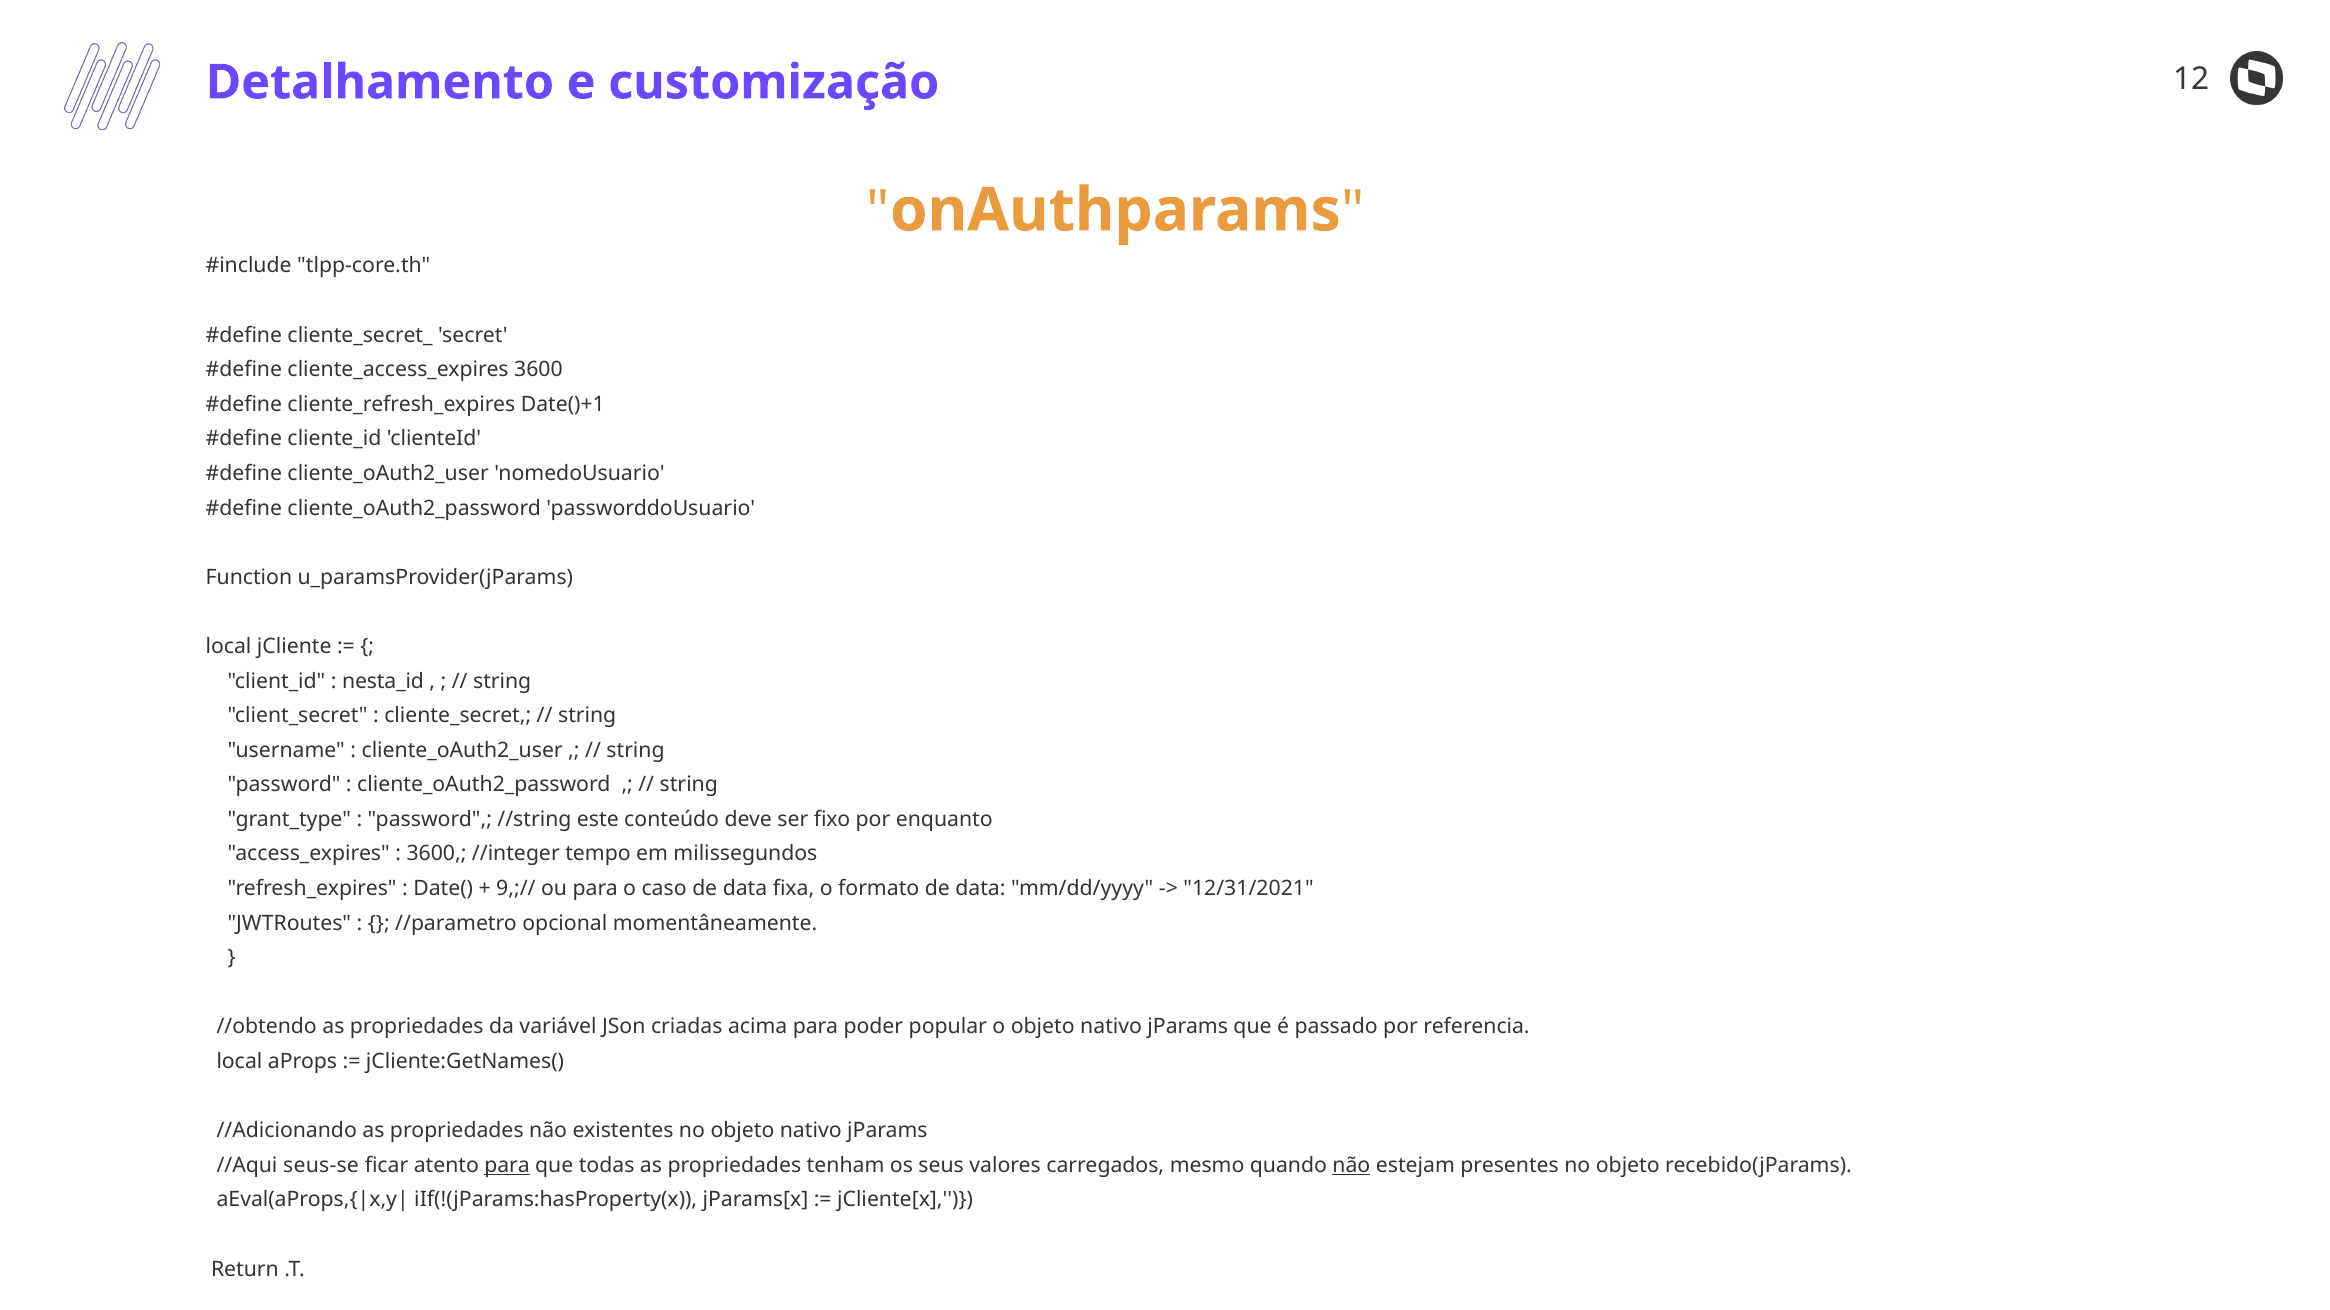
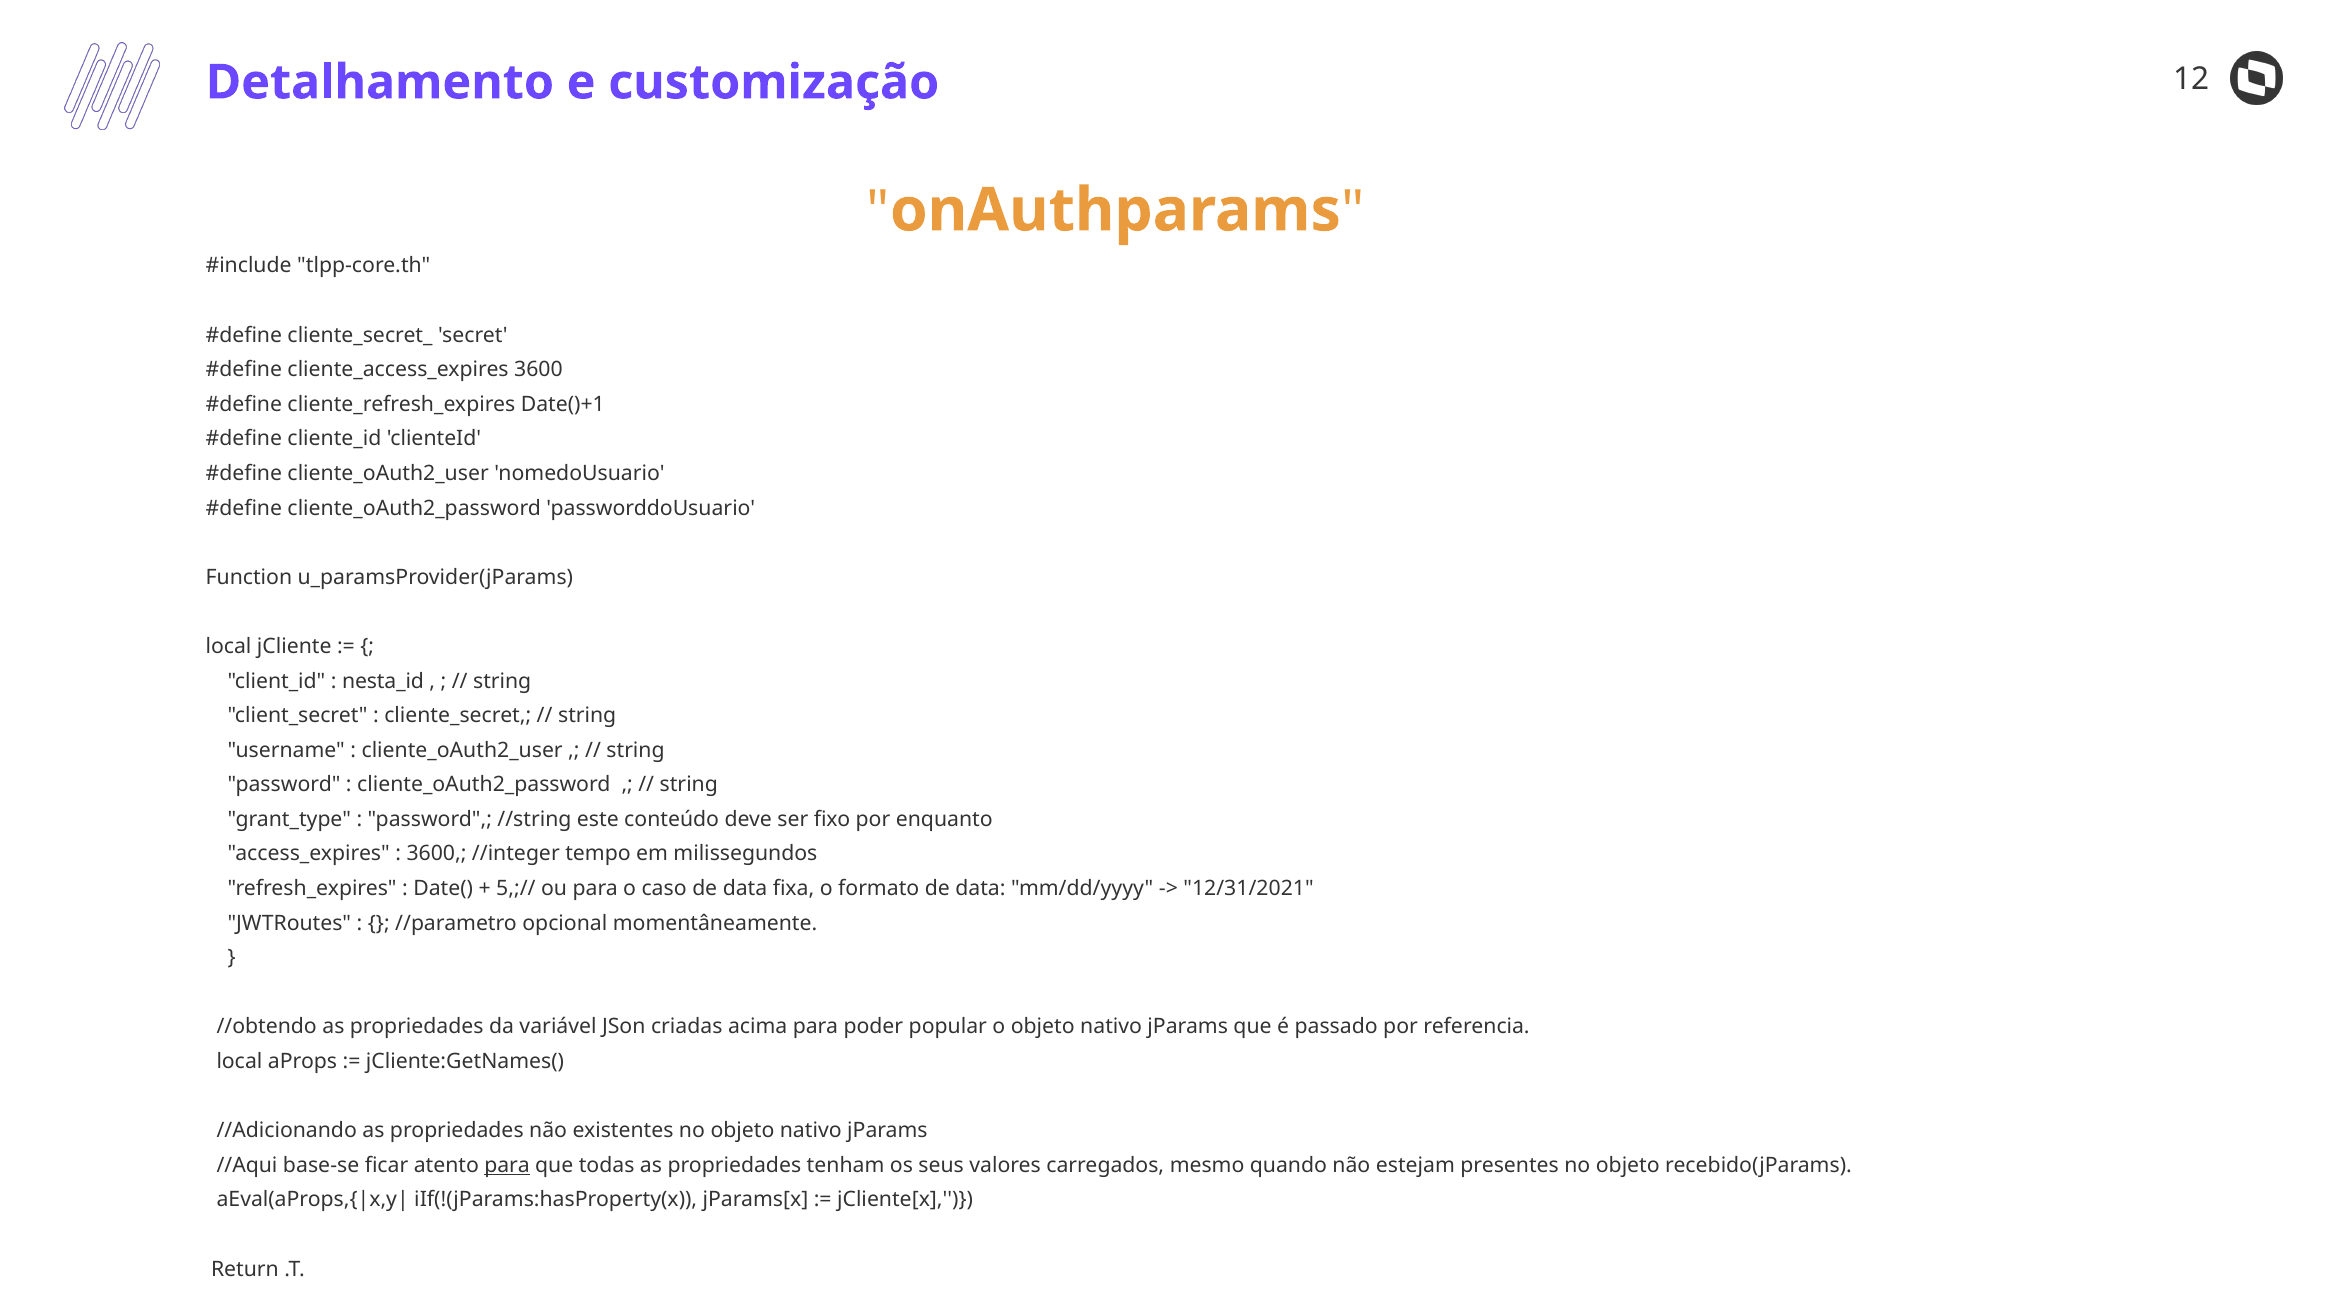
9,;//: 9,;// -> 5,;// (516, 889)
seus-se: seus-se -> base-se (321, 1166)
não underline: present -> none (1351, 1166)
